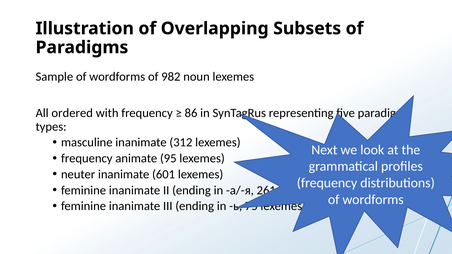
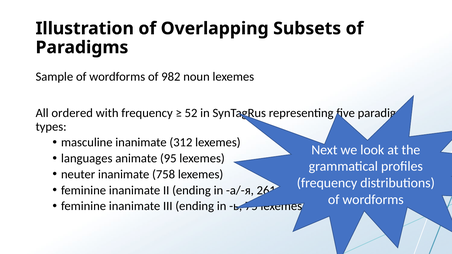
86: 86 -> 52 (191, 113)
frequency: frequency -> languages (87, 159)
601: 601 -> 758 (164, 174)
